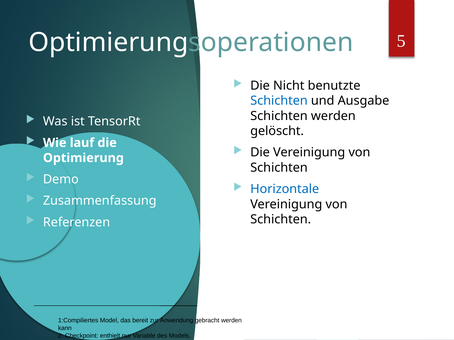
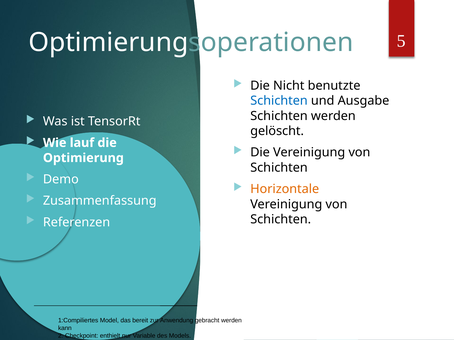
Horizontale colour: blue -> orange (285, 189)
